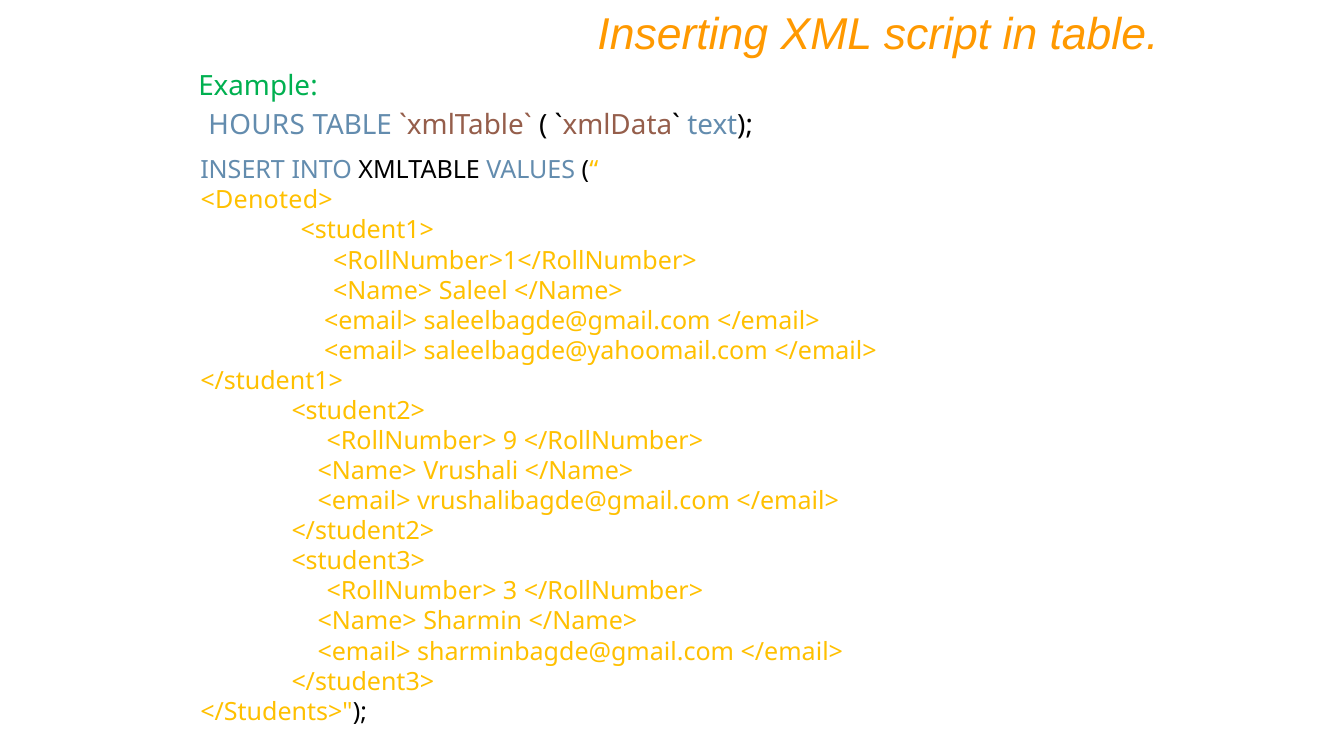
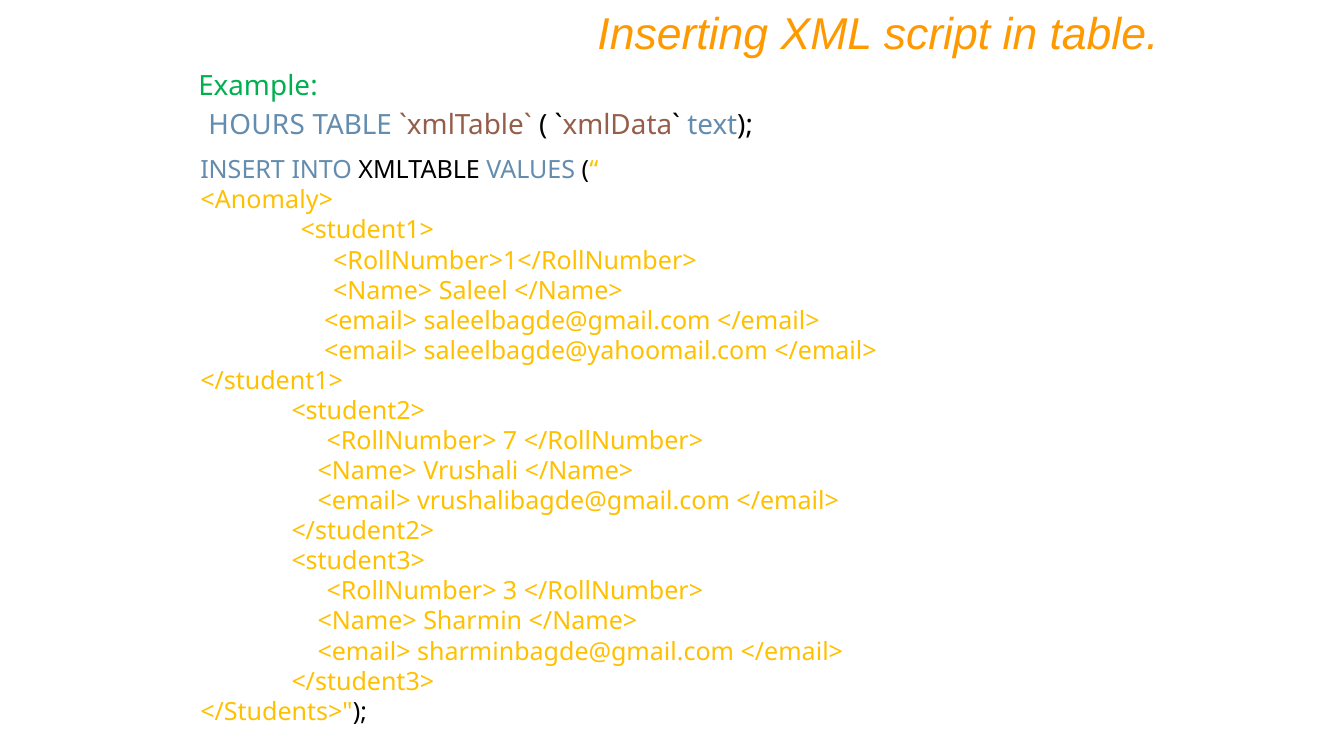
<Denoted>: <Denoted> -> <Anomaly> (267, 200)
9: 9 -> 7 (510, 441)
